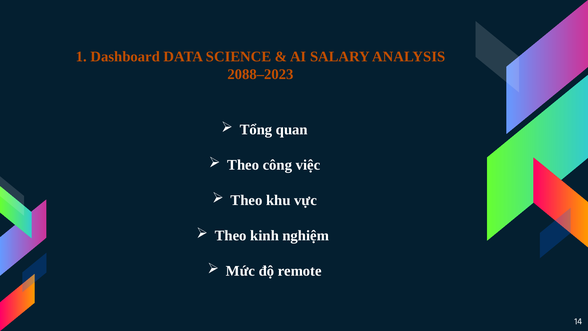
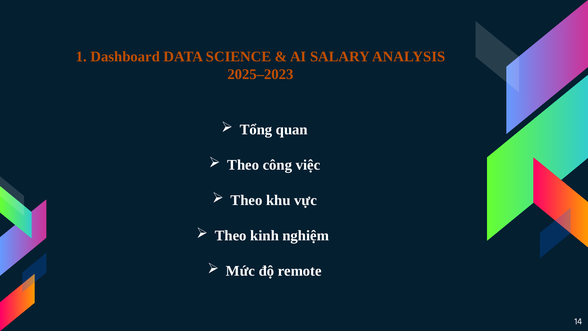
2088–2023: 2088–2023 -> 2025–2023 (261, 74)
